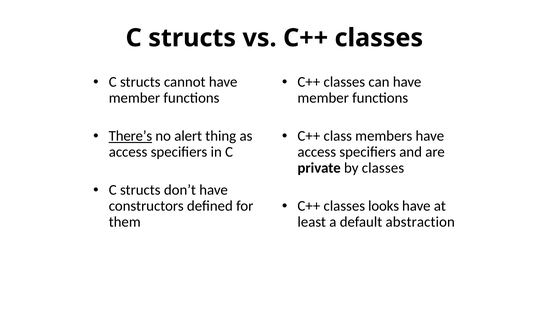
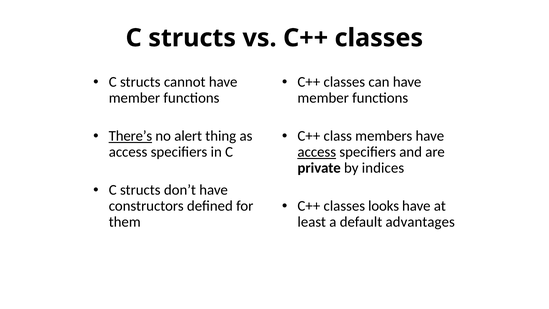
access underline: none -> present (317, 152)
by classes: classes -> indices (383, 168)
abstraction: abstraction -> advantages (420, 222)
